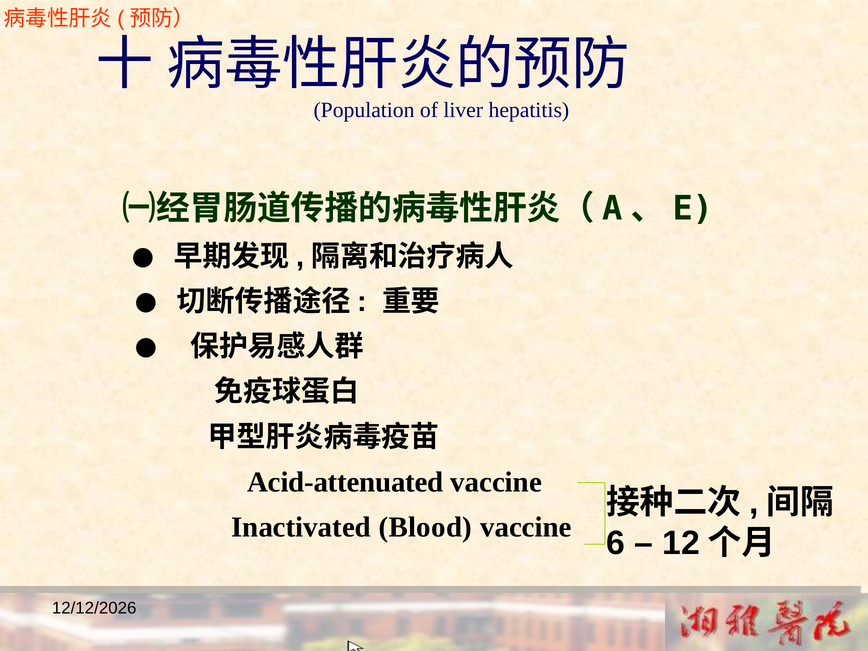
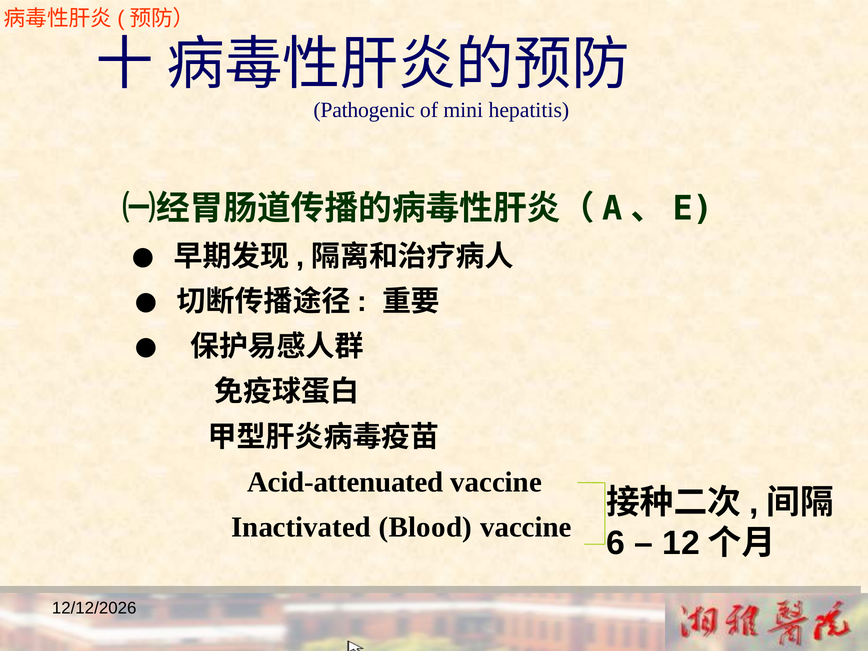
Population: Population -> Pathogenic (364, 110)
liver: liver -> mini (463, 110)
